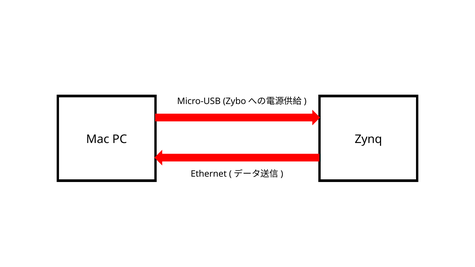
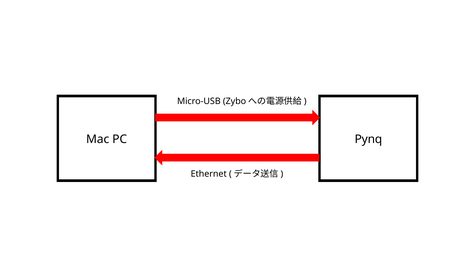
Zynq: Zynq -> Pynq (368, 139)
